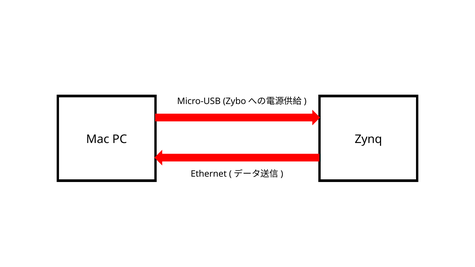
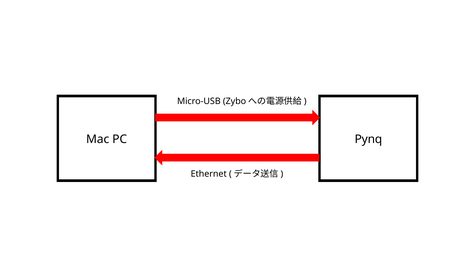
Zynq: Zynq -> Pynq (368, 139)
